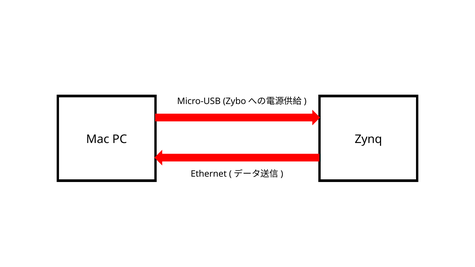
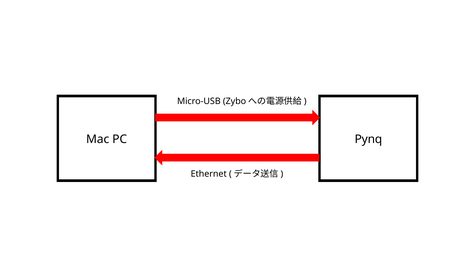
Zynq: Zynq -> Pynq (368, 139)
